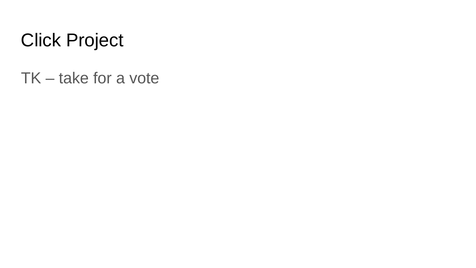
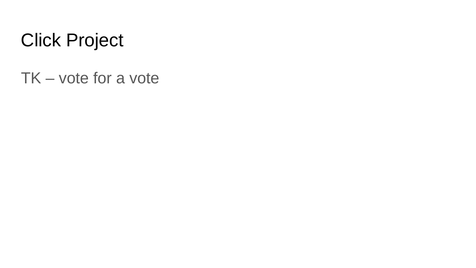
take: take -> vote (74, 78)
